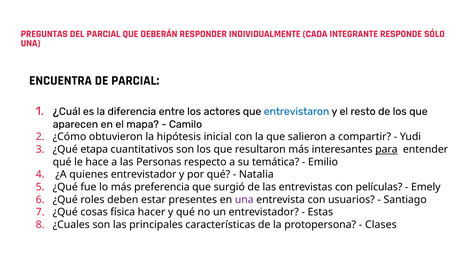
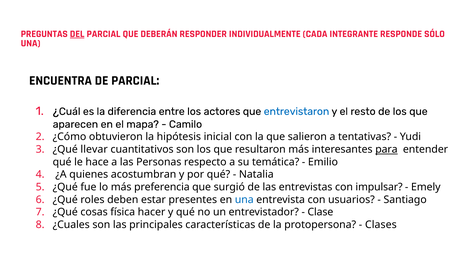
DEL underline: none -> present (77, 34)
compartir: compartir -> tentativas (365, 137)
etapa: etapa -> llevar (94, 150)
quienes entrevistador: entrevistador -> acostumbran (144, 175)
películas: películas -> impulsar (379, 187)
una colour: purple -> blue (244, 200)
Estas: Estas -> Clase (320, 213)
